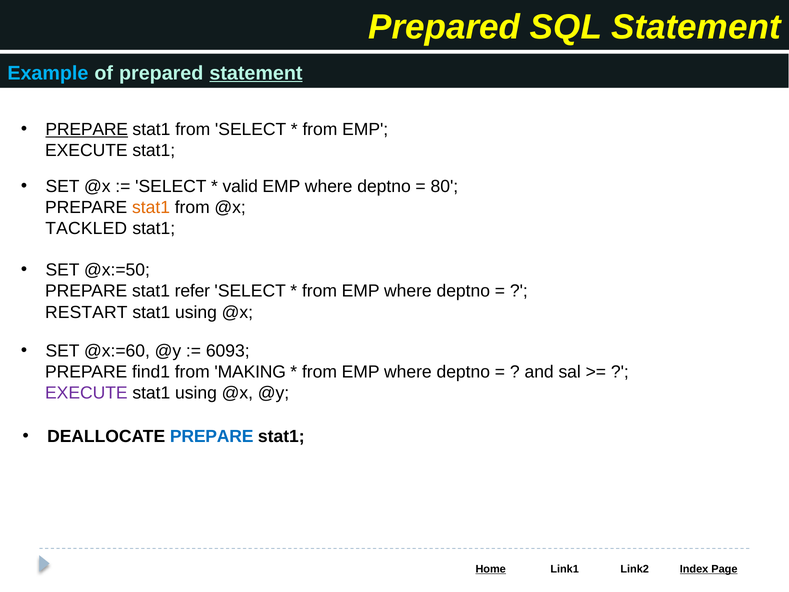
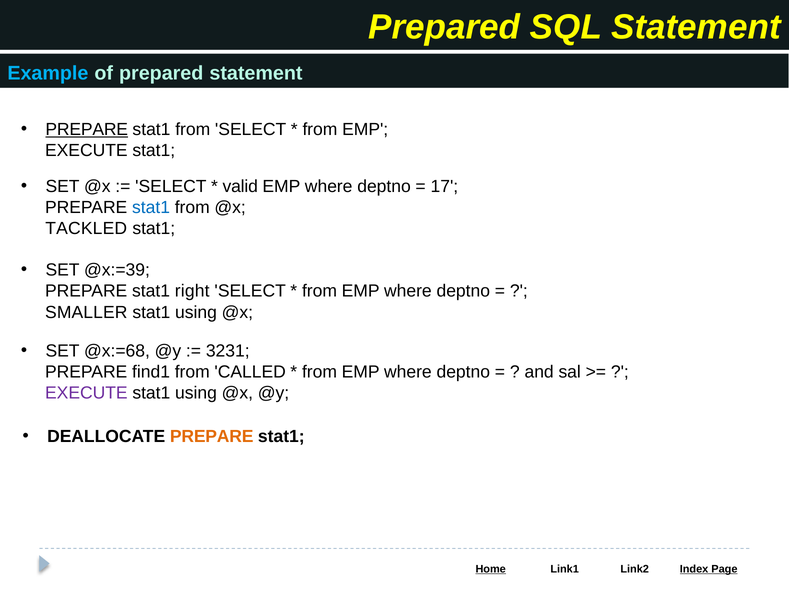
statement underline: present -> none (256, 73)
80: 80 -> 17 (444, 187)
stat1 colour: orange -> blue (151, 208)
@x:=50: @x:=50 -> @x:=39 (117, 270)
refer: refer -> right (192, 291)
RESTART: RESTART -> SMALLER (86, 312)
@x:=60: @x:=60 -> @x:=68 (117, 351)
6093: 6093 -> 3231 (228, 351)
MAKING: MAKING -> CALLED (250, 372)
PREPARE colour: blue -> orange (212, 436)
